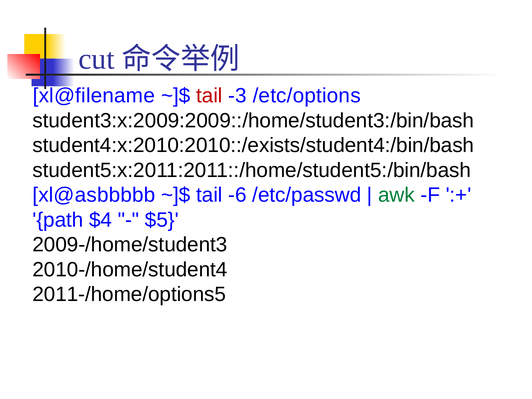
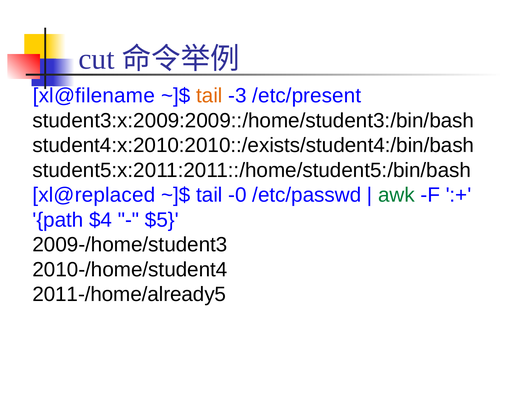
tail colour: red -> orange (209, 96)
/etc/options: /etc/options -> /etc/present (307, 96)
xl@asbbbbb: xl@asbbbbb -> xl@replaced (94, 195)
-6: -6 -> -0 (237, 195)
2011-/home/options5: 2011-/home/options5 -> 2011-/home/already5 (129, 294)
